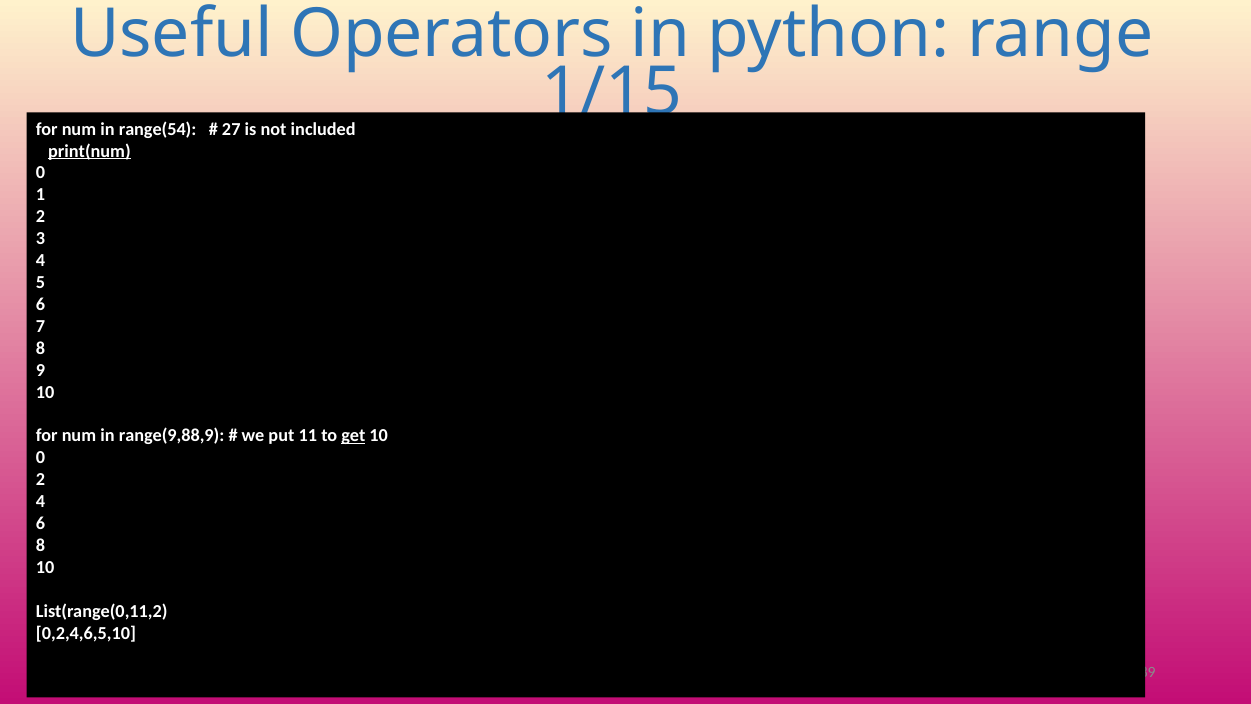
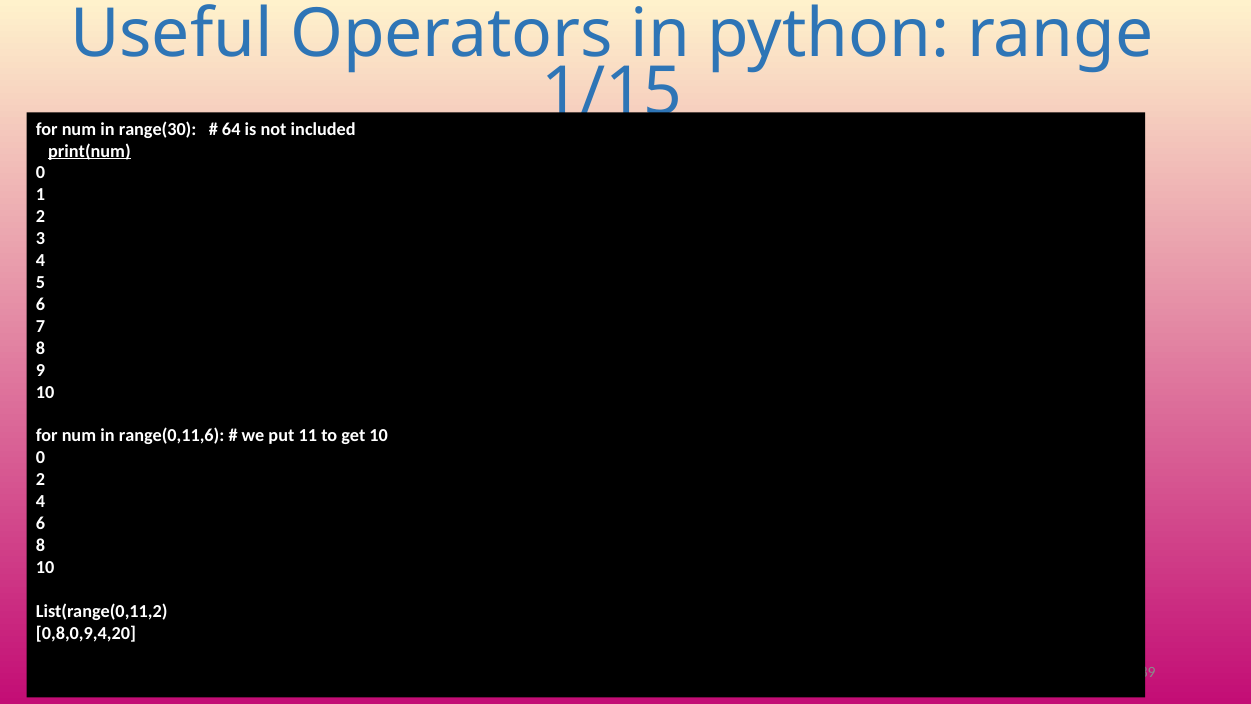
range(54: range(54 -> range(30 (158, 129)
27: 27 -> 64 (231, 129)
range(9,88,9: range(9,88,9 -> range(0,11,6 (172, 436)
get underline: present -> none (353, 436)
0,2,4,6,5,10: 0,2,4,6,5,10 -> 0,8,0,9,4,20 (86, 633)
